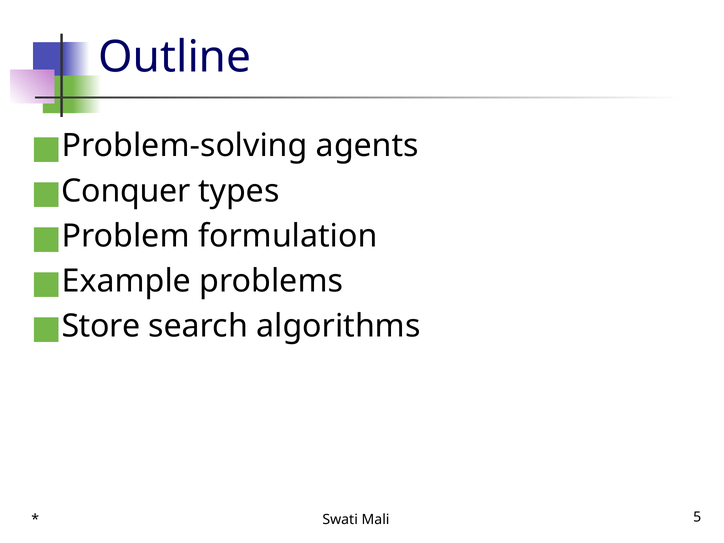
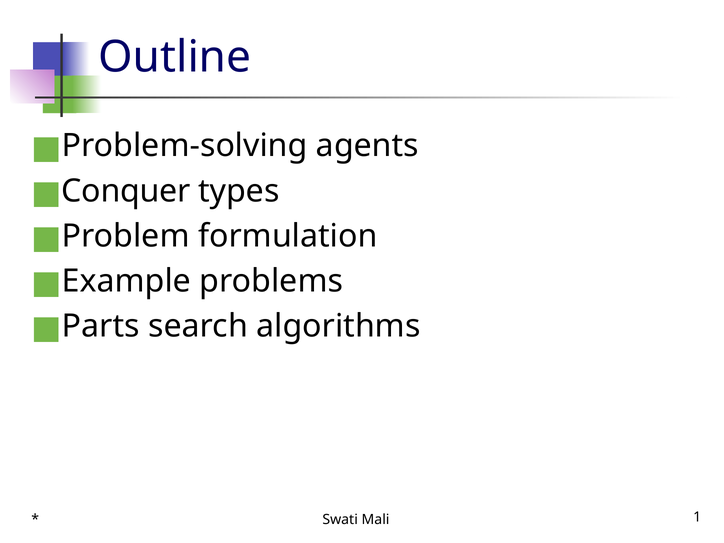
Store: Store -> Parts (101, 326)
5: 5 -> 1 (697, 517)
